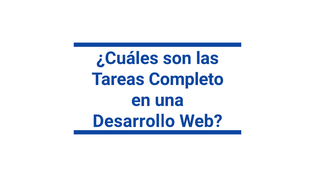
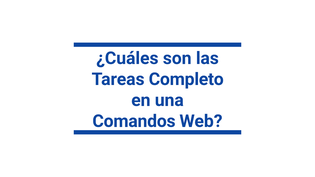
Desarrollo: Desarrollo -> Comandos (134, 121)
